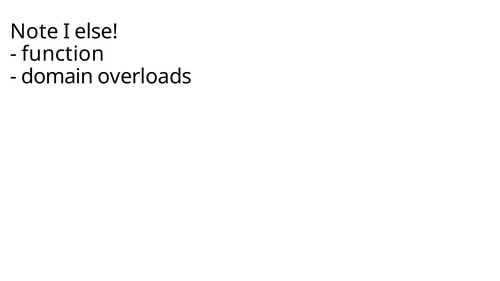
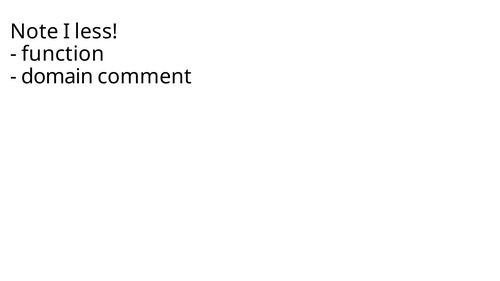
else: else -> less (96, 32)
overloads: overloads -> comment (145, 77)
